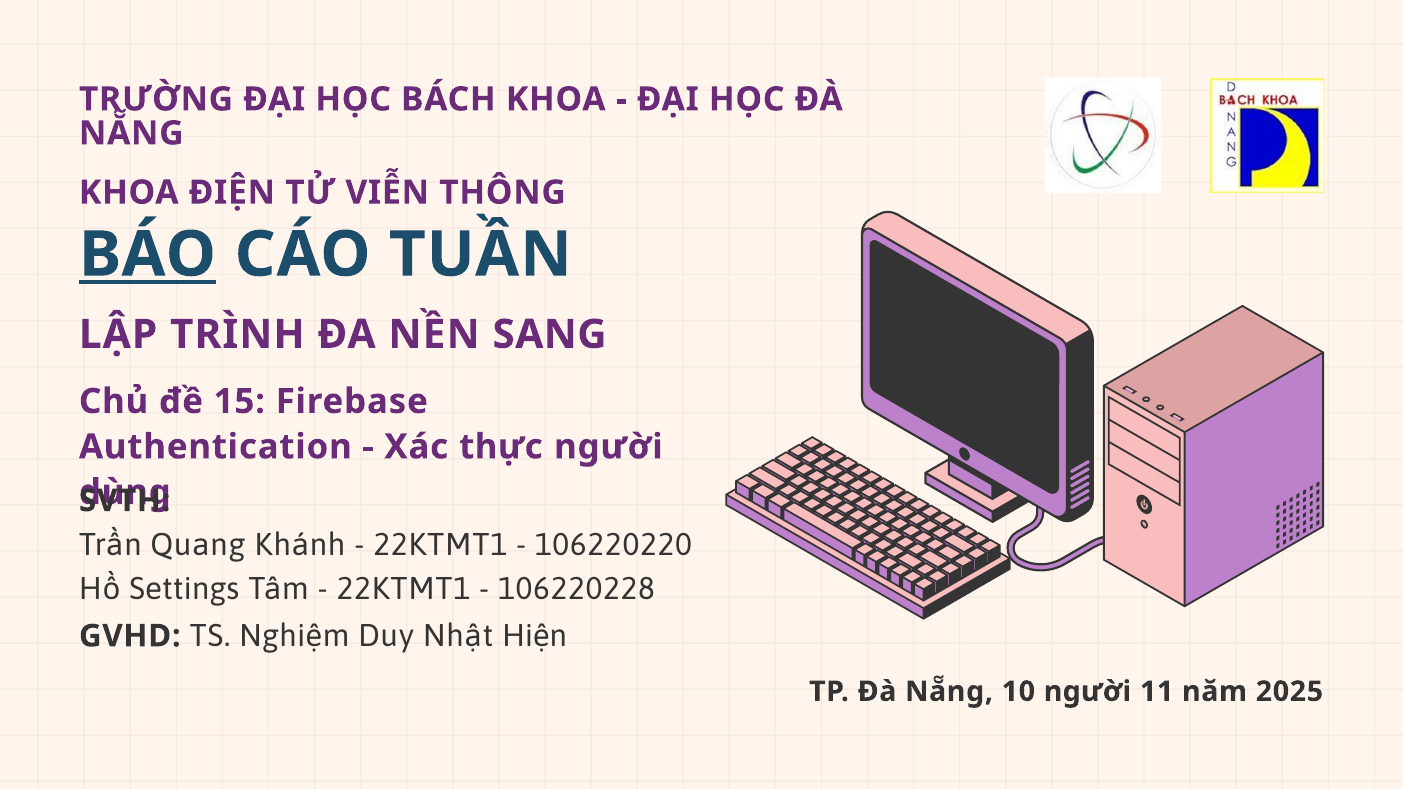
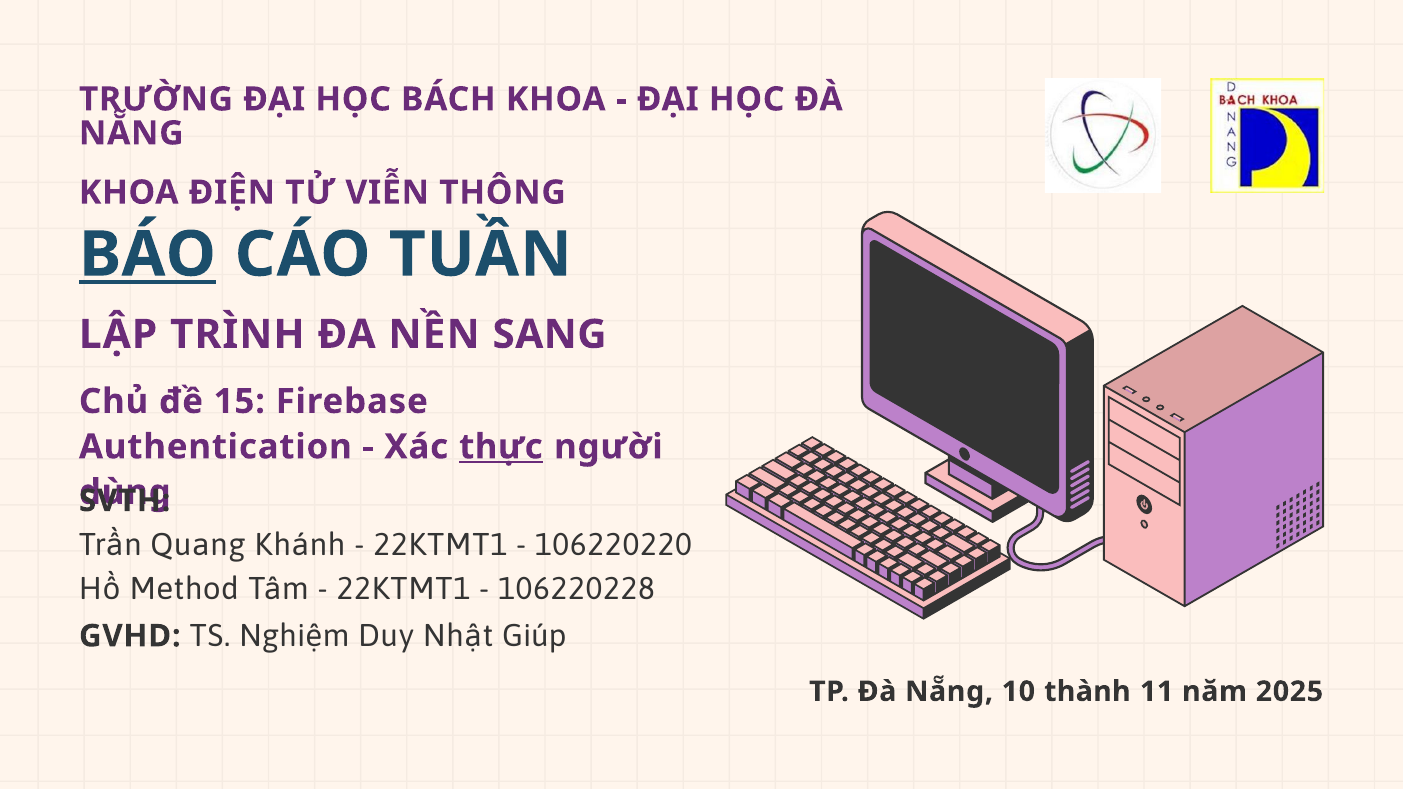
thực underline: none -> present (501, 447)
Settings: Settings -> Method (184, 589)
Hiện: Hiện -> Giúp (534, 636)
10 người: người -> thành (1087, 692)
